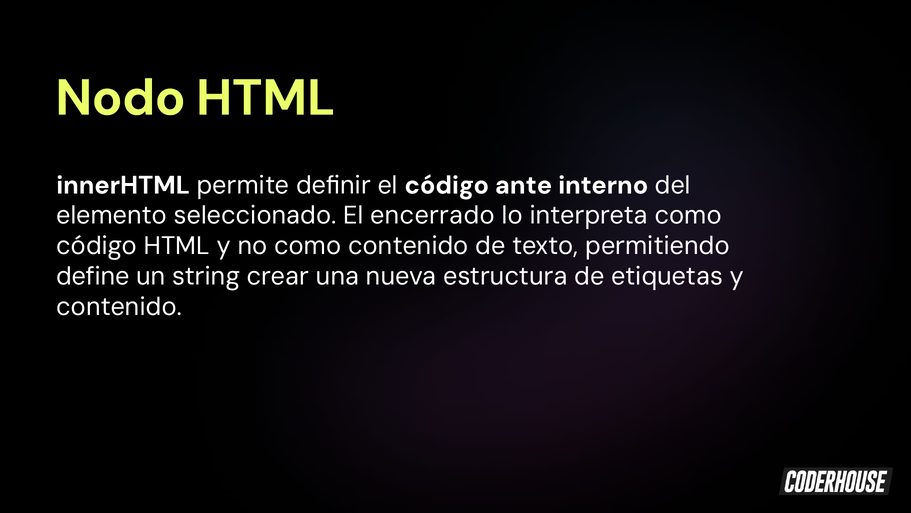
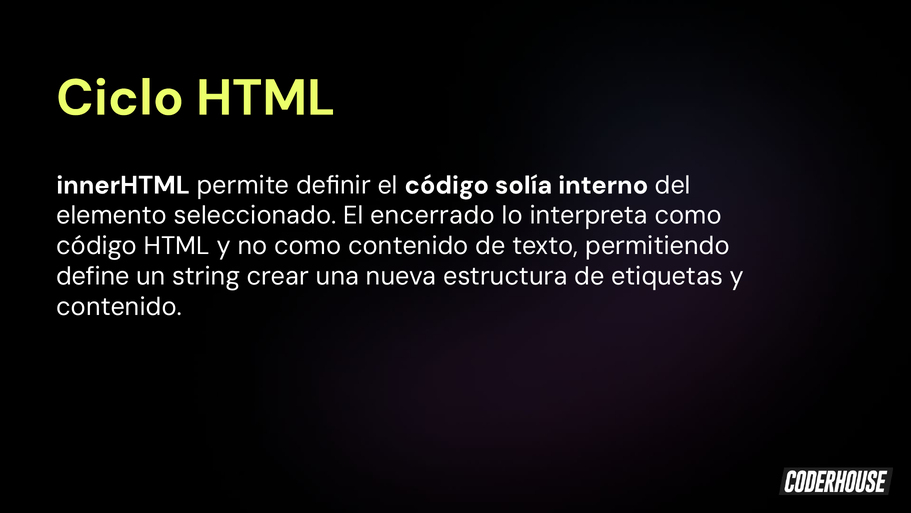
Nodo: Nodo -> Ciclo (120, 98)
ante: ante -> solía (524, 185)
